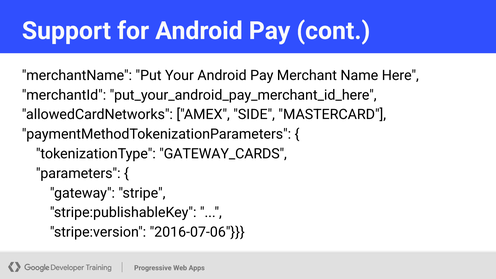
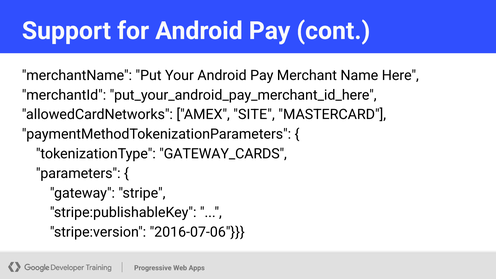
SIDE: SIDE -> SITE (254, 115)
